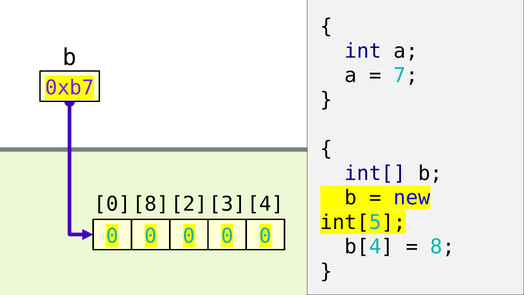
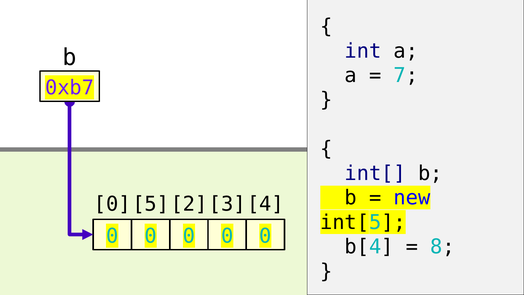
8: 8 -> 5 (151, 204)
